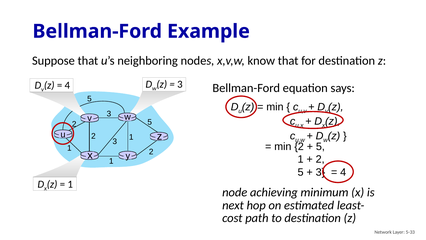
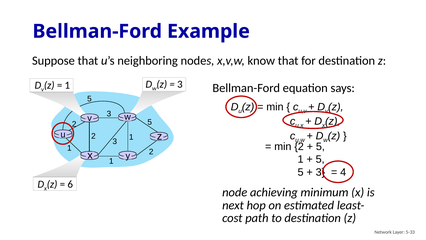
4: 4 -> 1 (67, 85)
2: 2 -> 5 (320, 159)
1: 1 -> 6 (70, 184)
